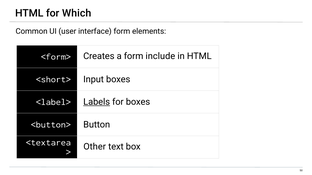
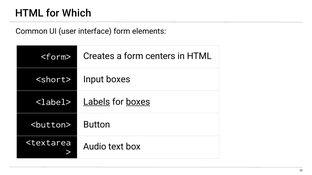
include: include -> centers (160, 56)
boxes underline: none -> present (138, 102)
Other: Other -> Audio (95, 147)
